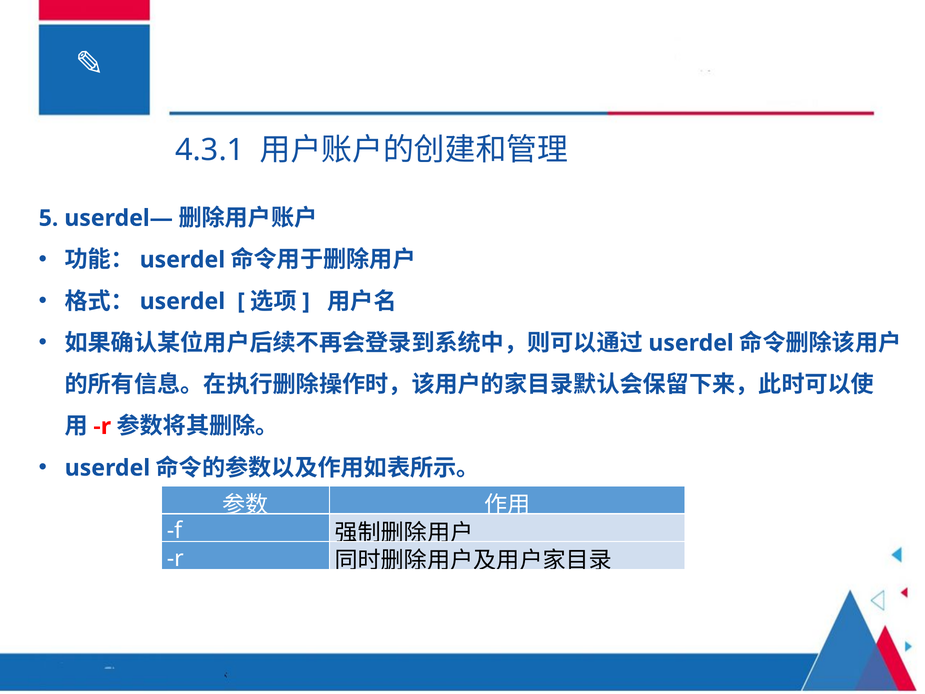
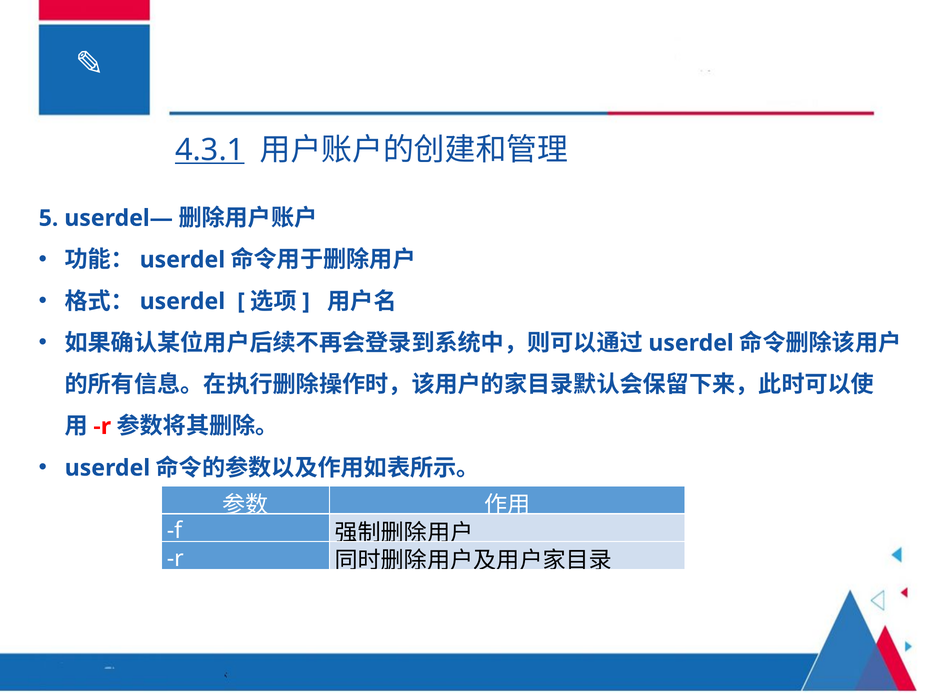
4.3.1 underline: none -> present (210, 150)
